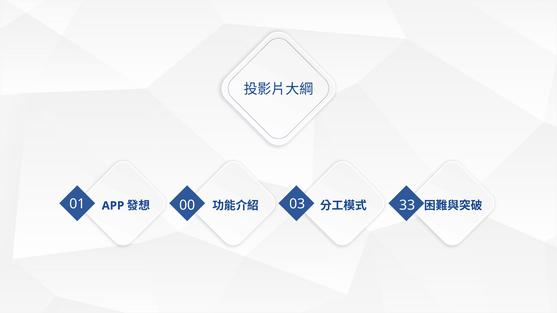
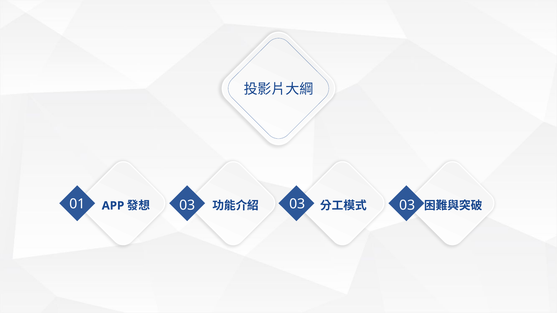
01 00: 00 -> 03 (187, 205)
33: 33 -> 03 (407, 205)
